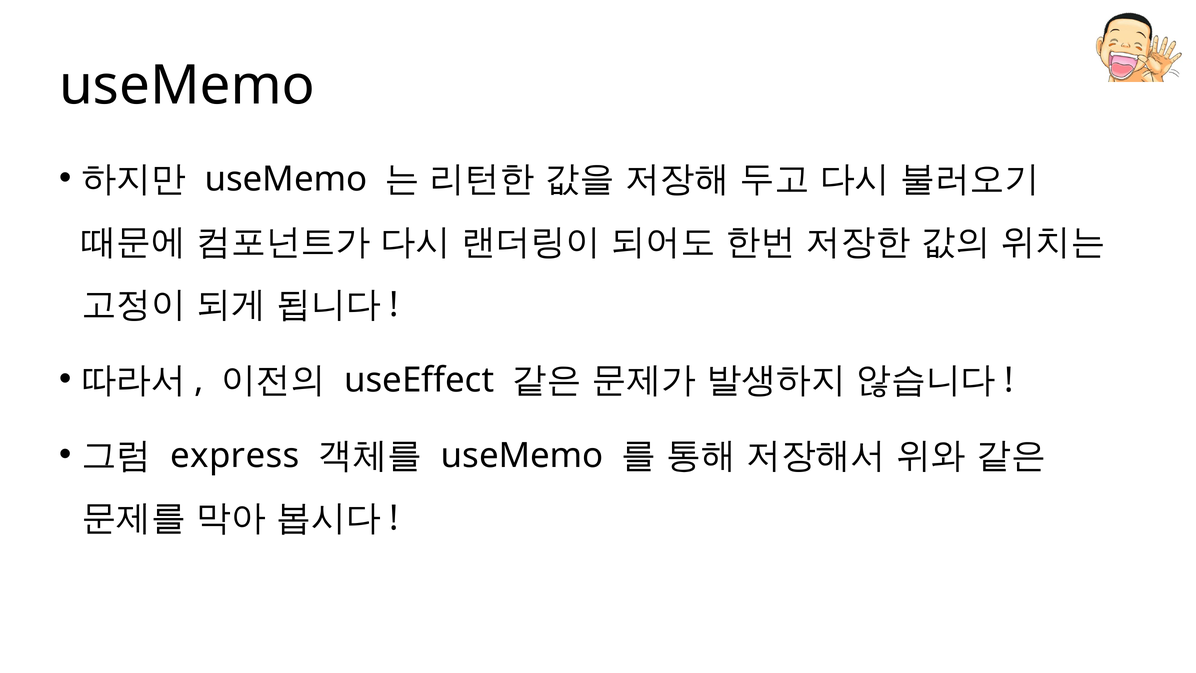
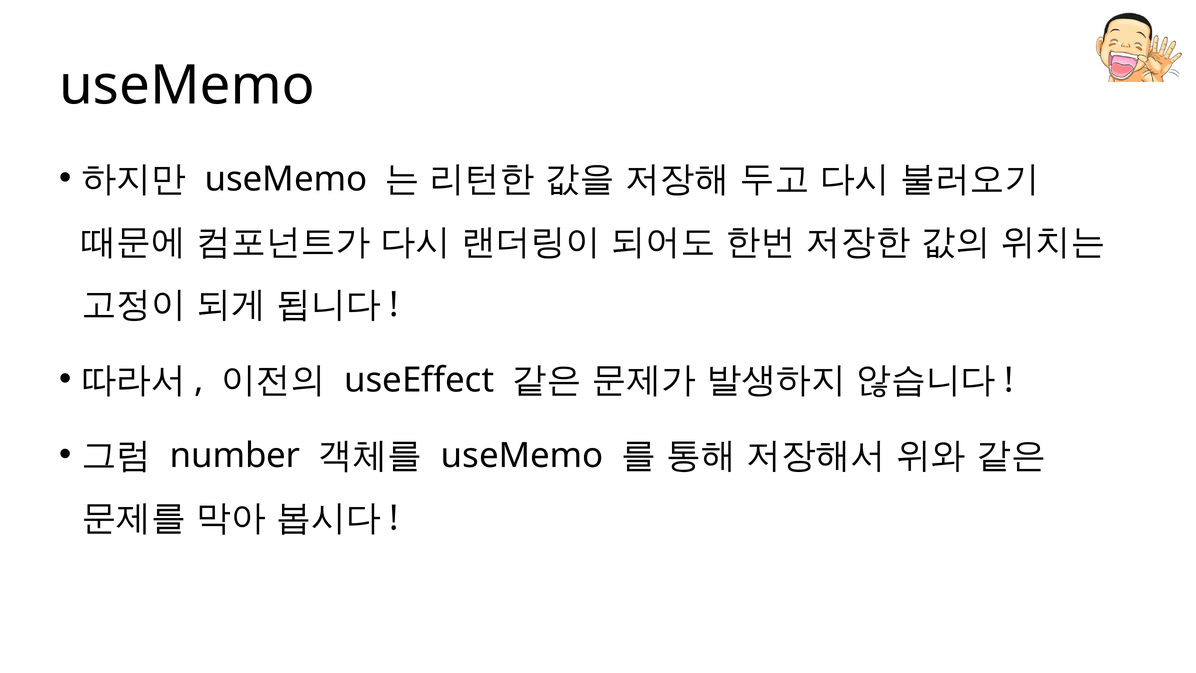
express: express -> number (235, 455)
